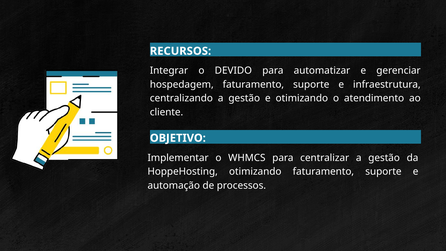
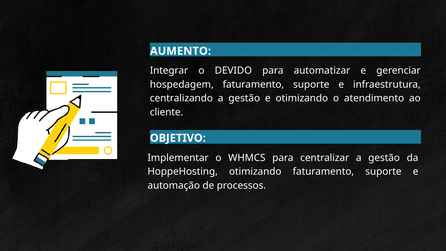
RECURSOS: RECURSOS -> AUMENTO (180, 51)
